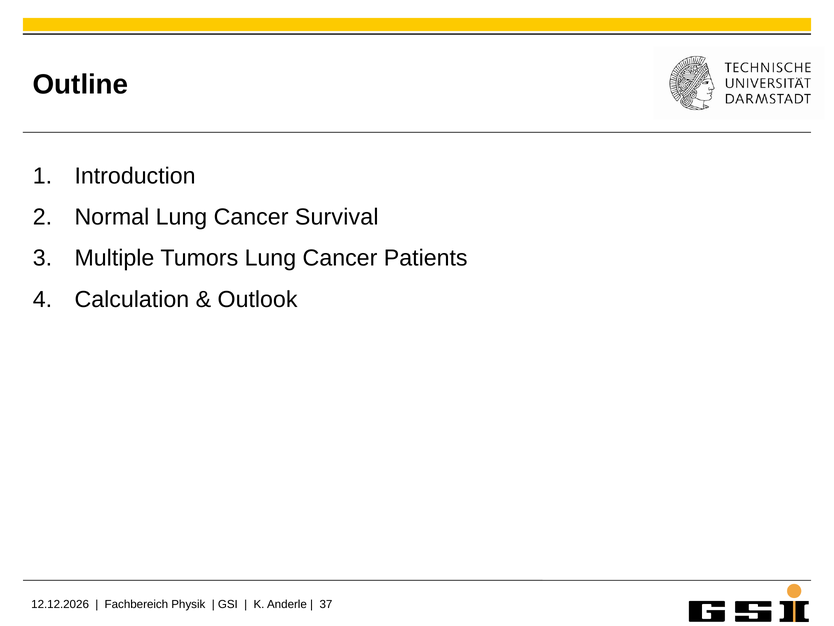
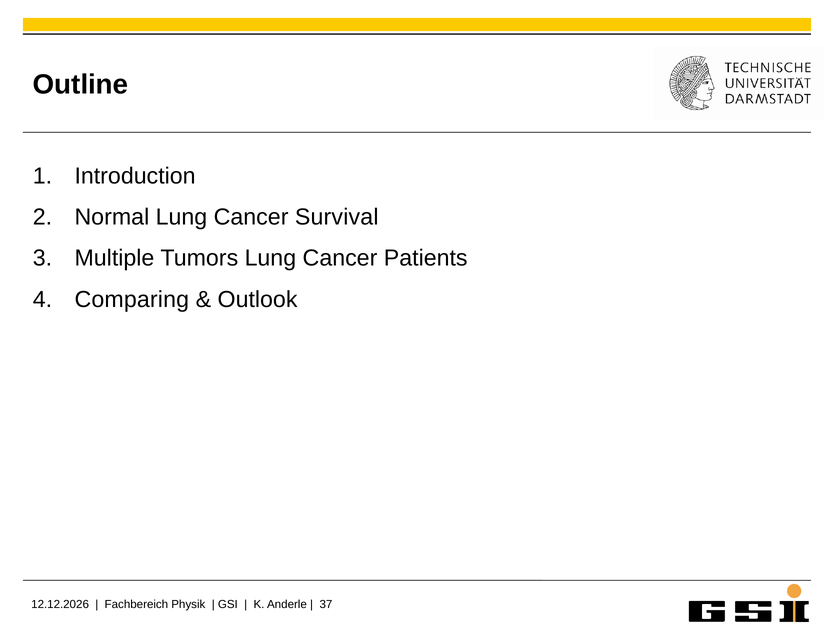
Calculation: Calculation -> Comparing (132, 299)
